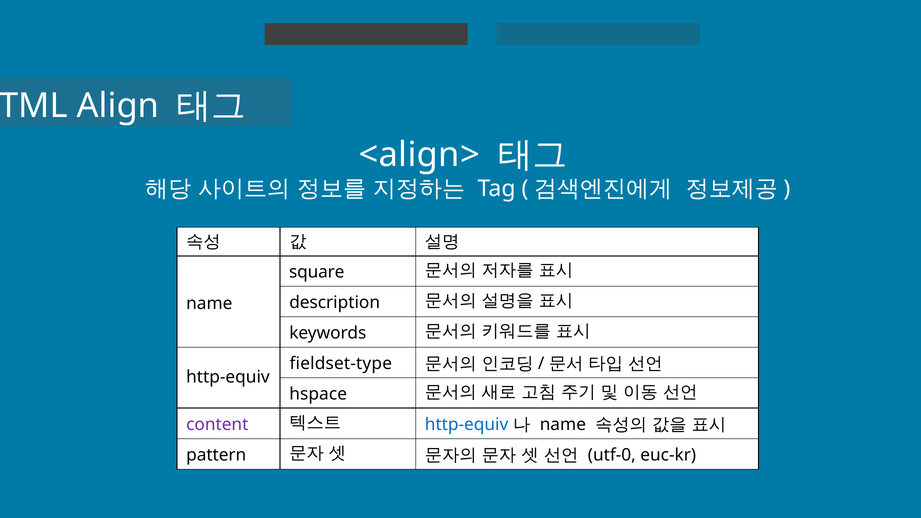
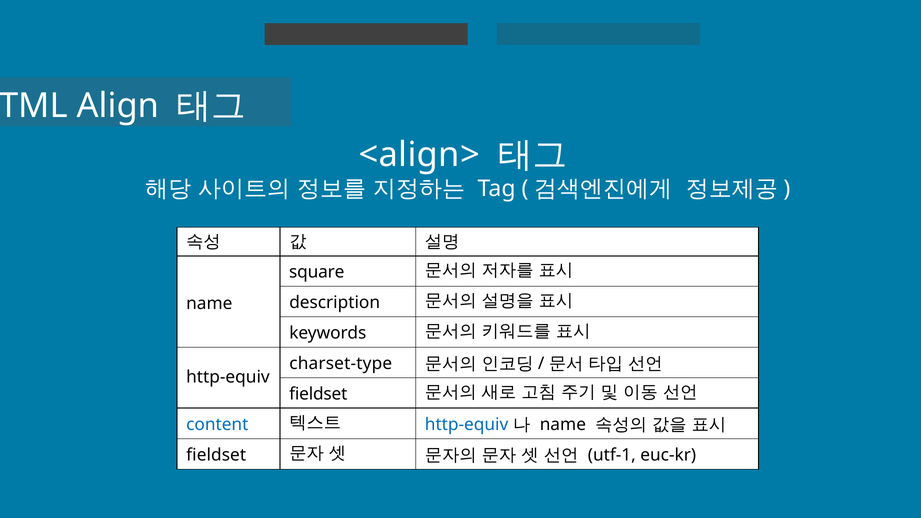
fieldset-type: fieldset-type -> charset-type (341, 363)
hspace: hspace -> fieldset (318, 394)
content colour: purple -> blue (217, 424)
pattern: pattern -> fieldset (216, 455)
utf-0: utf-0 -> utf-1 (612, 455)
